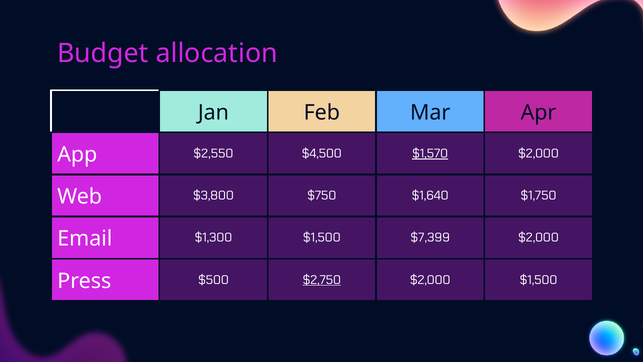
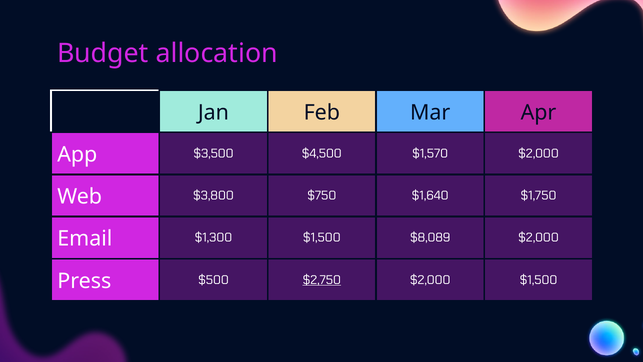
$2,550: $2,550 -> $3,500 (213, 153)
$1,570 underline: present -> none (430, 153)
$7,399: $7,399 -> $8,089 (430, 238)
